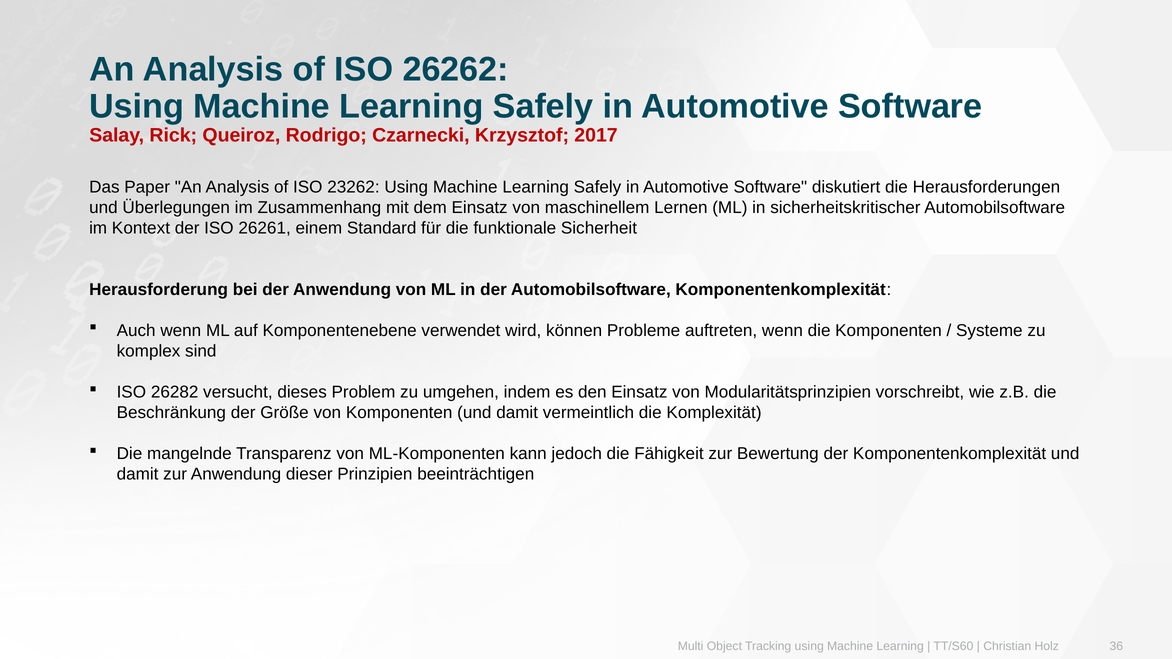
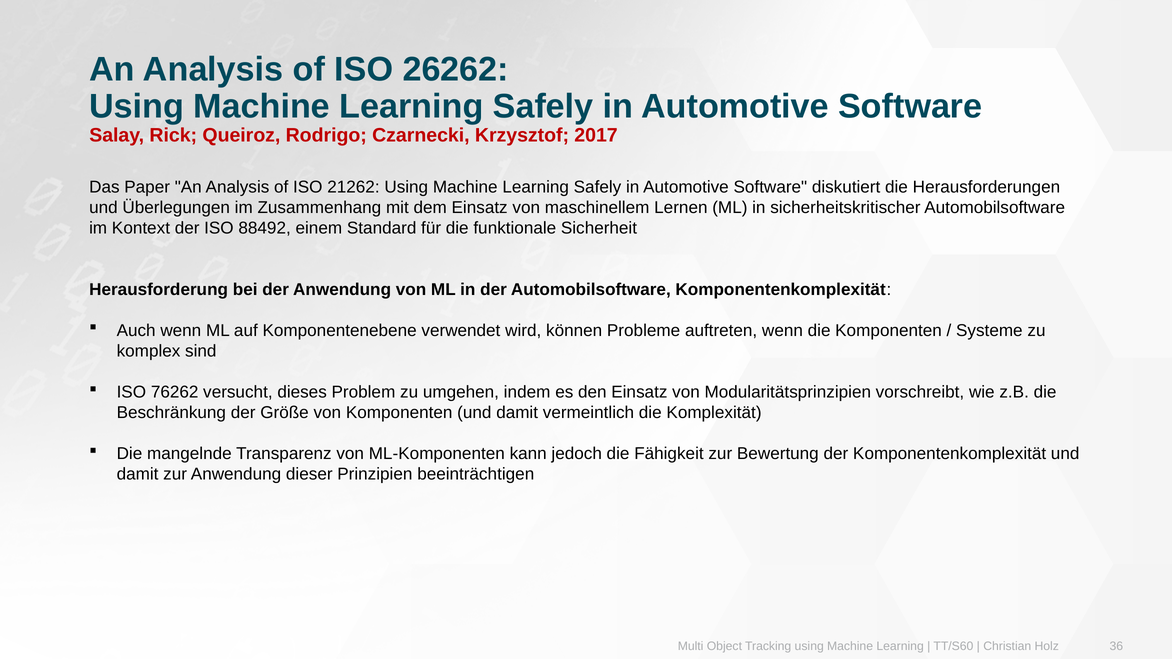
23262: 23262 -> 21262 (353, 187)
26261: 26261 -> 88492 (265, 228)
26282: 26282 -> 76262 (175, 392)
